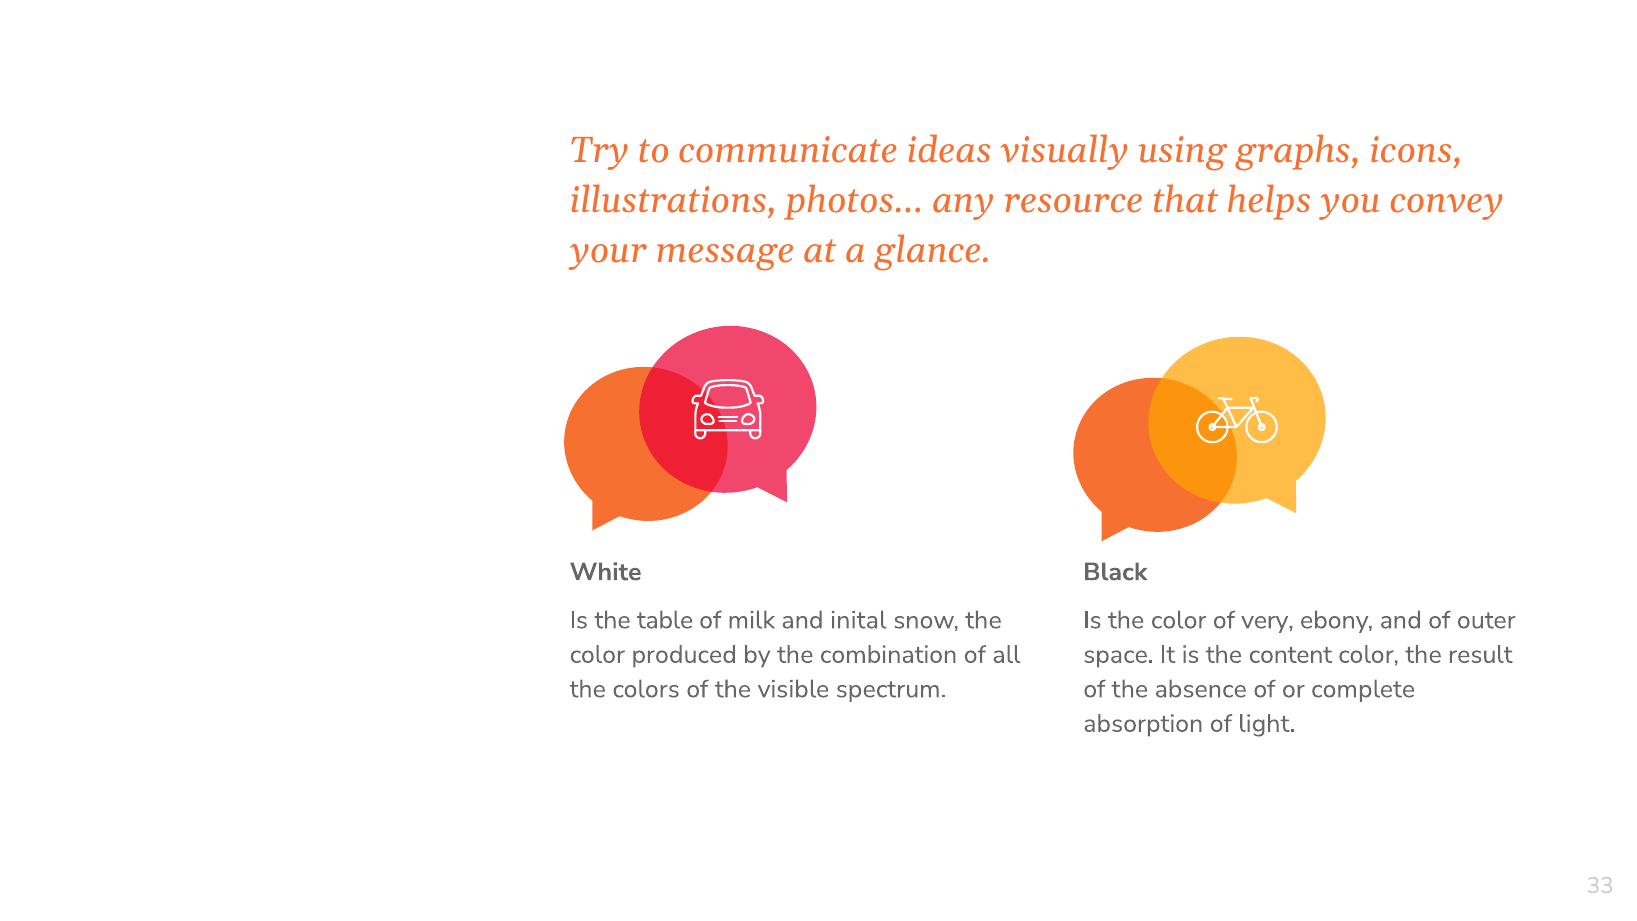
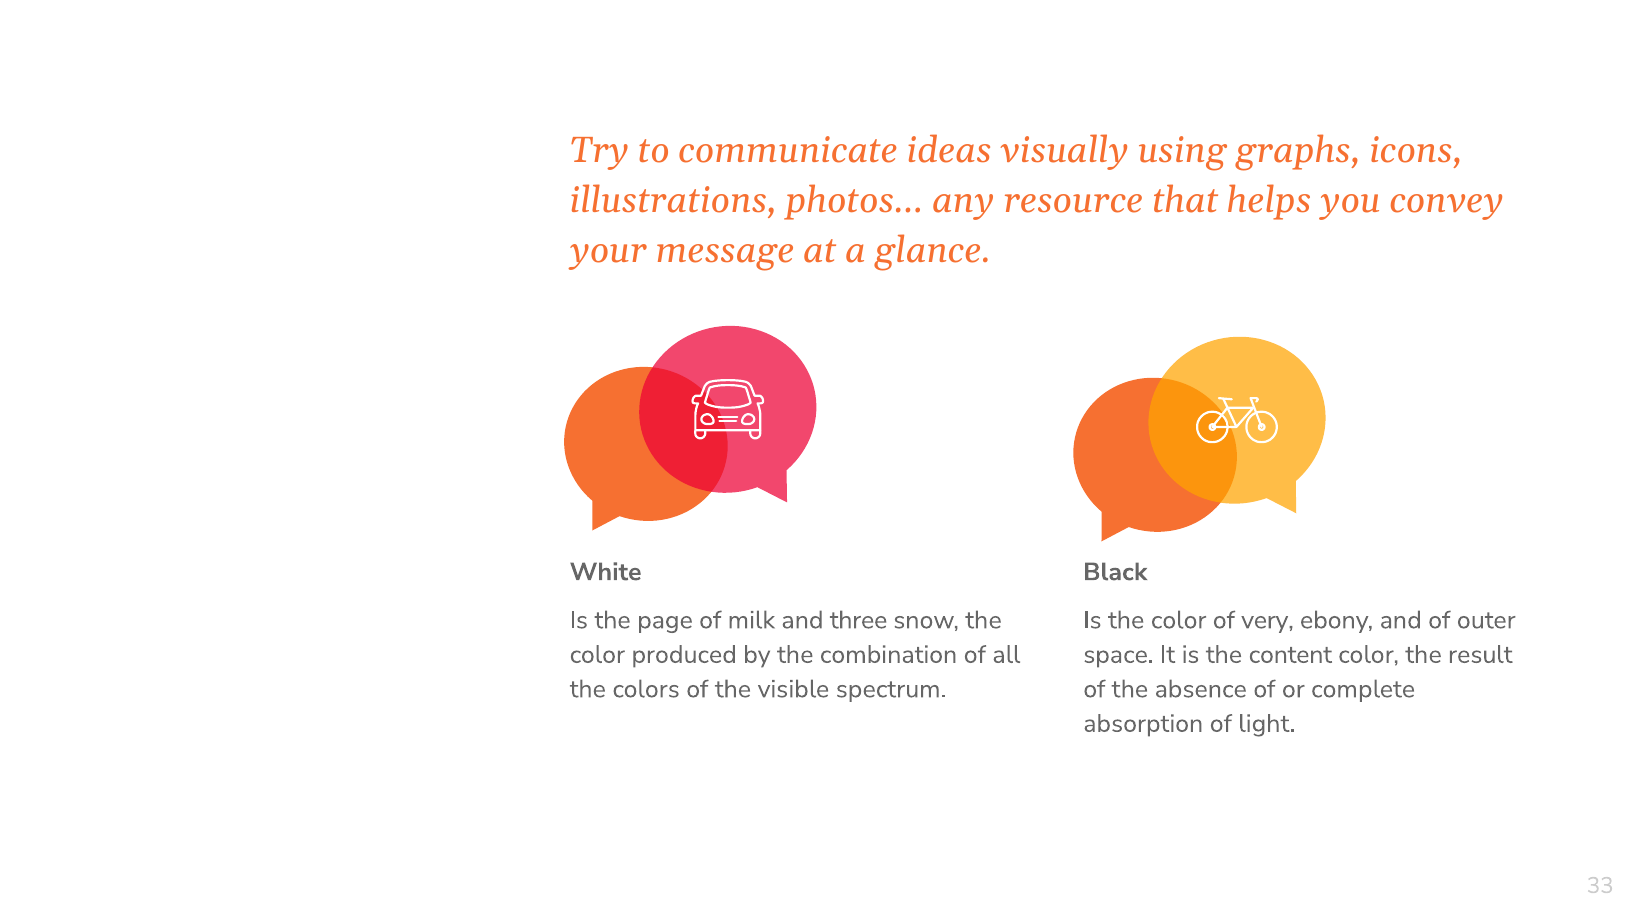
table: table -> page (665, 620)
inital: inital -> three (859, 620)
